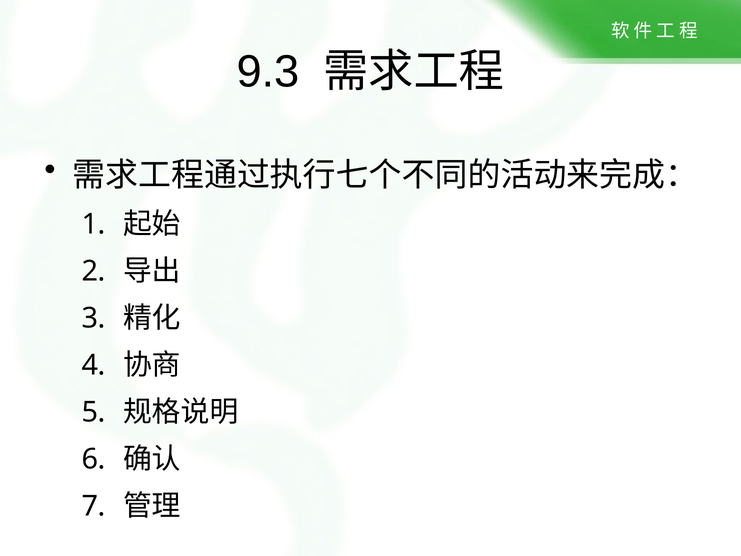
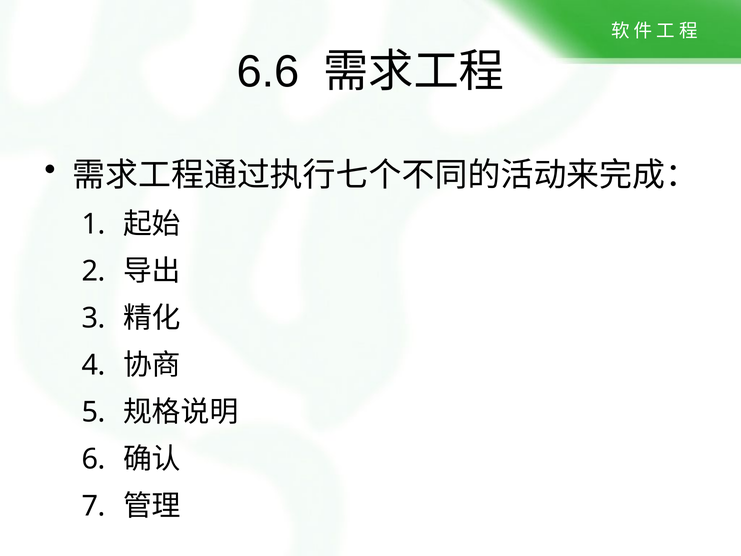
9.3: 9.3 -> 6.6 (268, 72)
